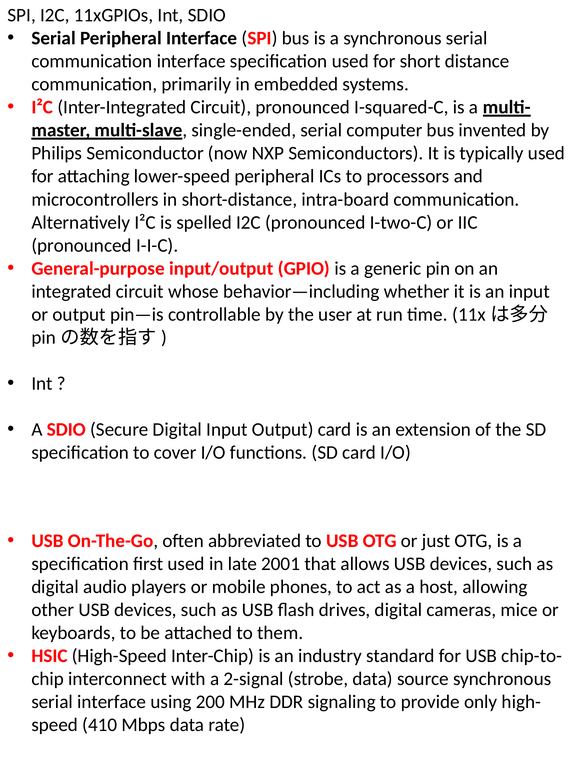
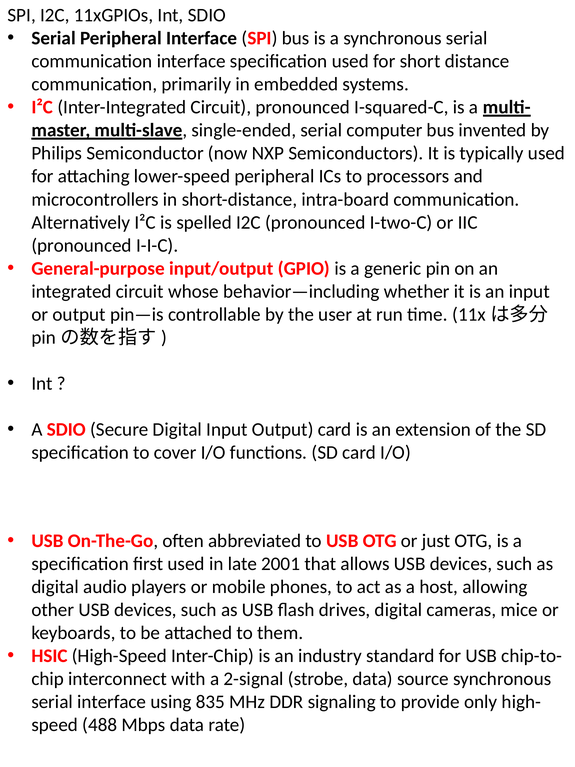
200: 200 -> 835 (210, 701)
410: 410 -> 488 (100, 724)
